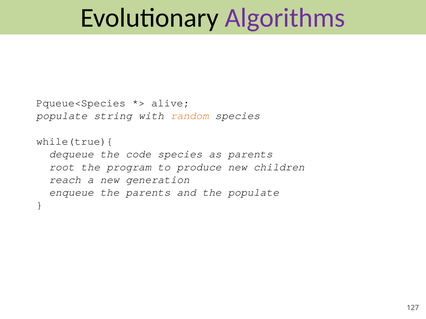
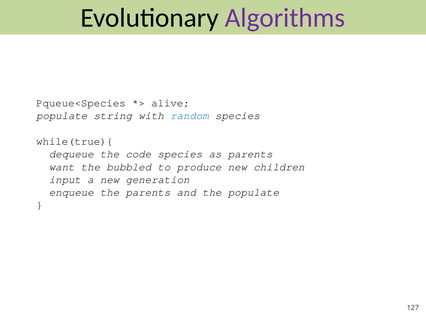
random colour: orange -> blue (190, 116)
root: root -> want (62, 167)
program: program -> bubbled (129, 167)
reach: reach -> input (65, 180)
